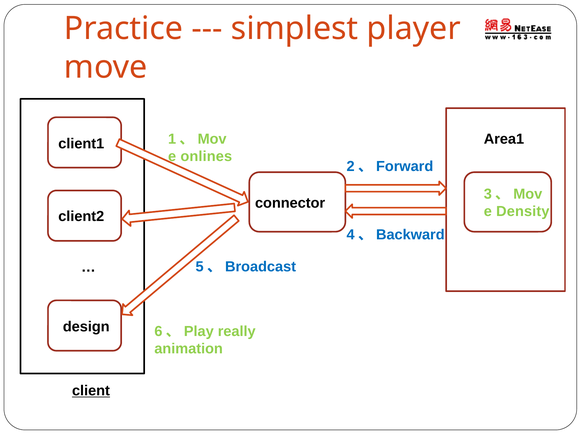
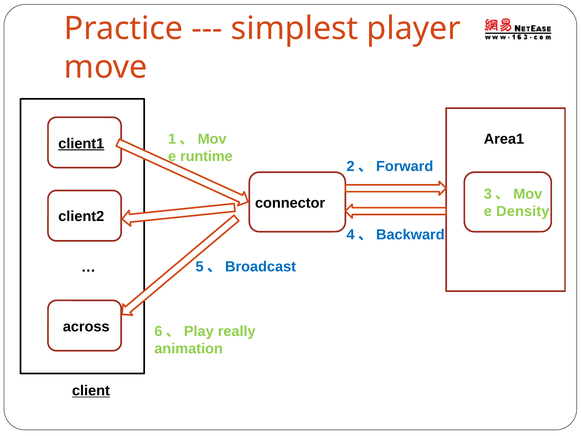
client1 underline: none -> present (81, 144)
onlines: onlines -> runtime (206, 156)
design: design -> across (86, 327)
